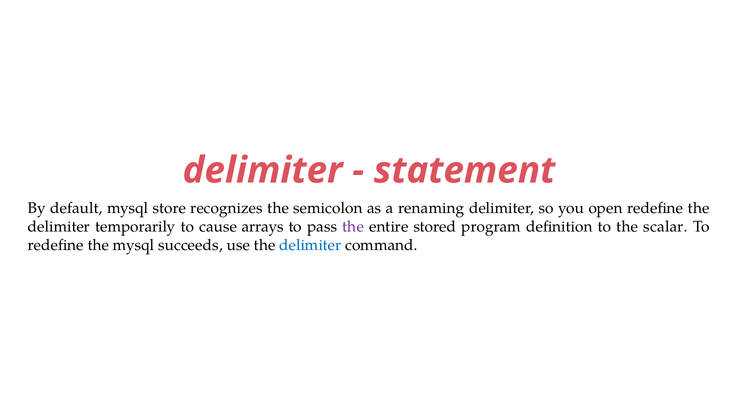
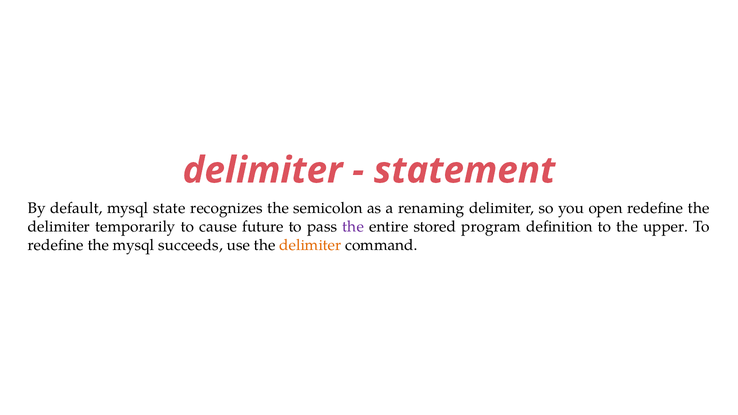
store: store -> state (169, 208)
arrays: arrays -> future (263, 227)
scalar: scalar -> upper (666, 227)
delimiter colour: blue -> orange (310, 245)
